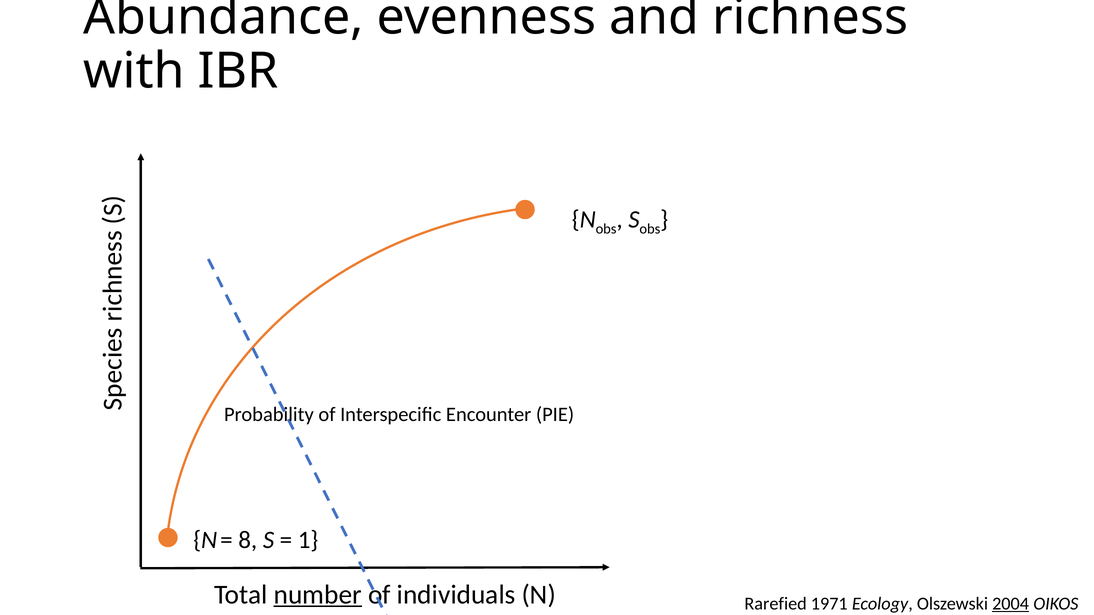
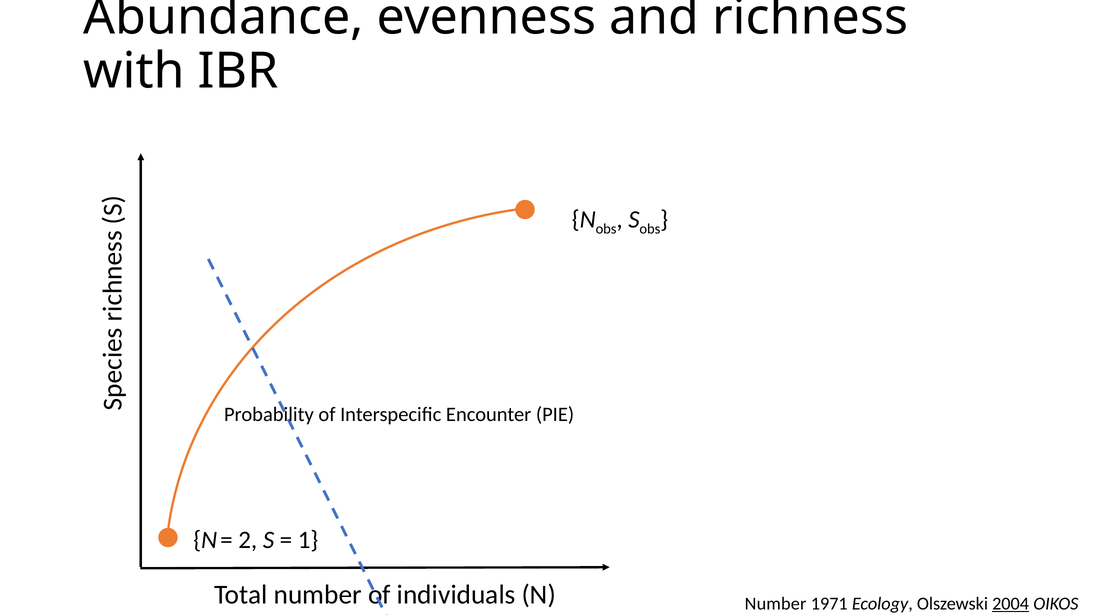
8: 8 -> 2 (248, 540)
number underline: present -> none (318, 595)
N Rarefied: Rarefied -> Number (776, 604)
